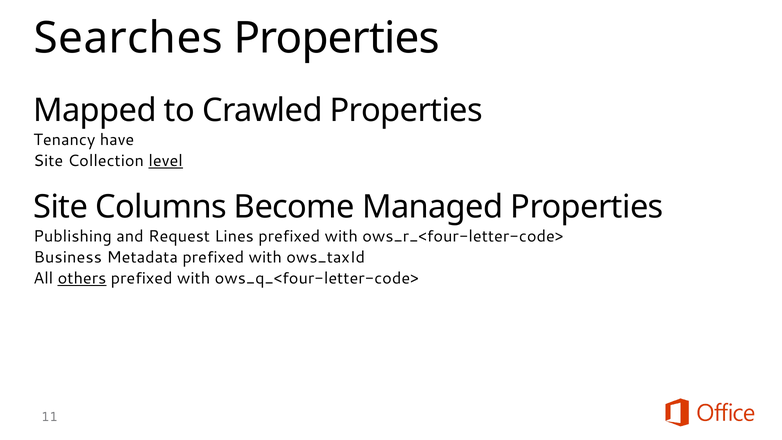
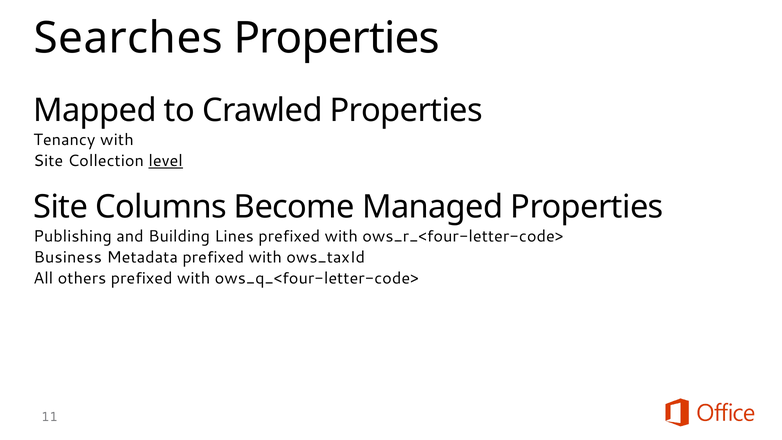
Tenancy have: have -> with (117, 140)
Request: Request -> Building (179, 237)
others underline: present -> none (82, 278)
